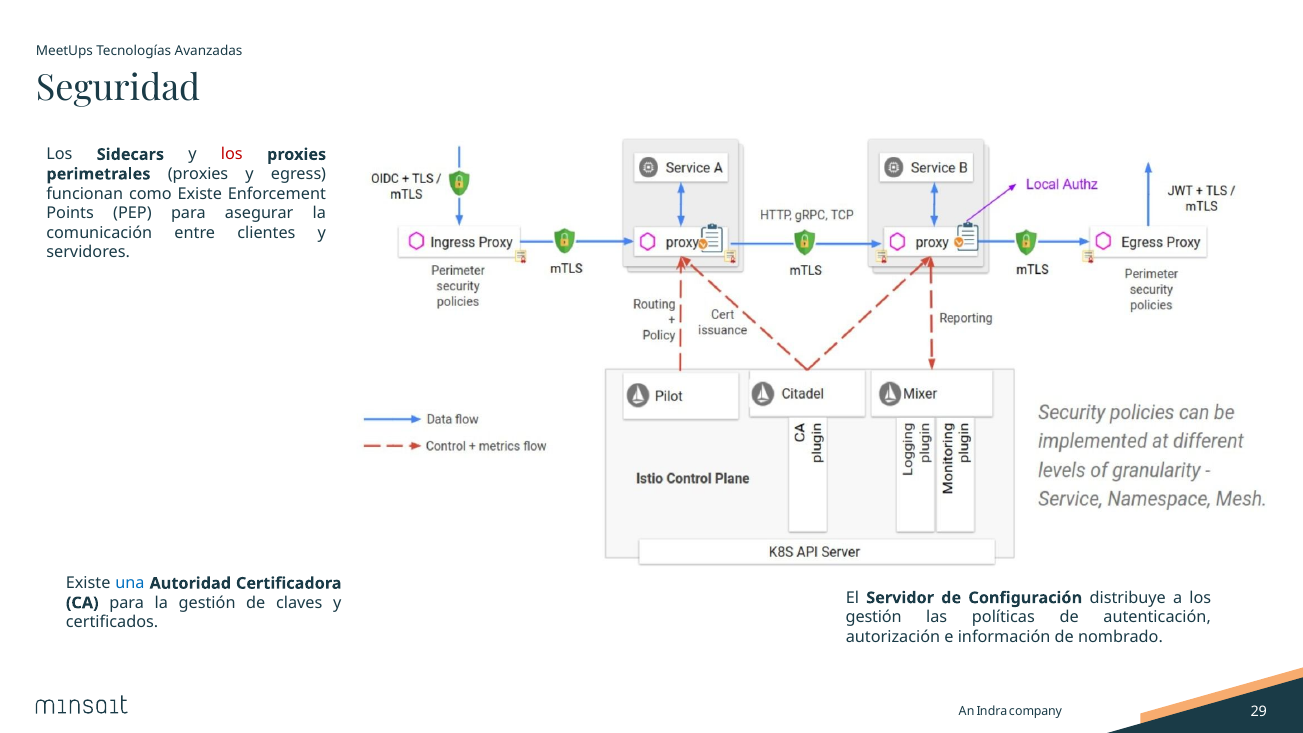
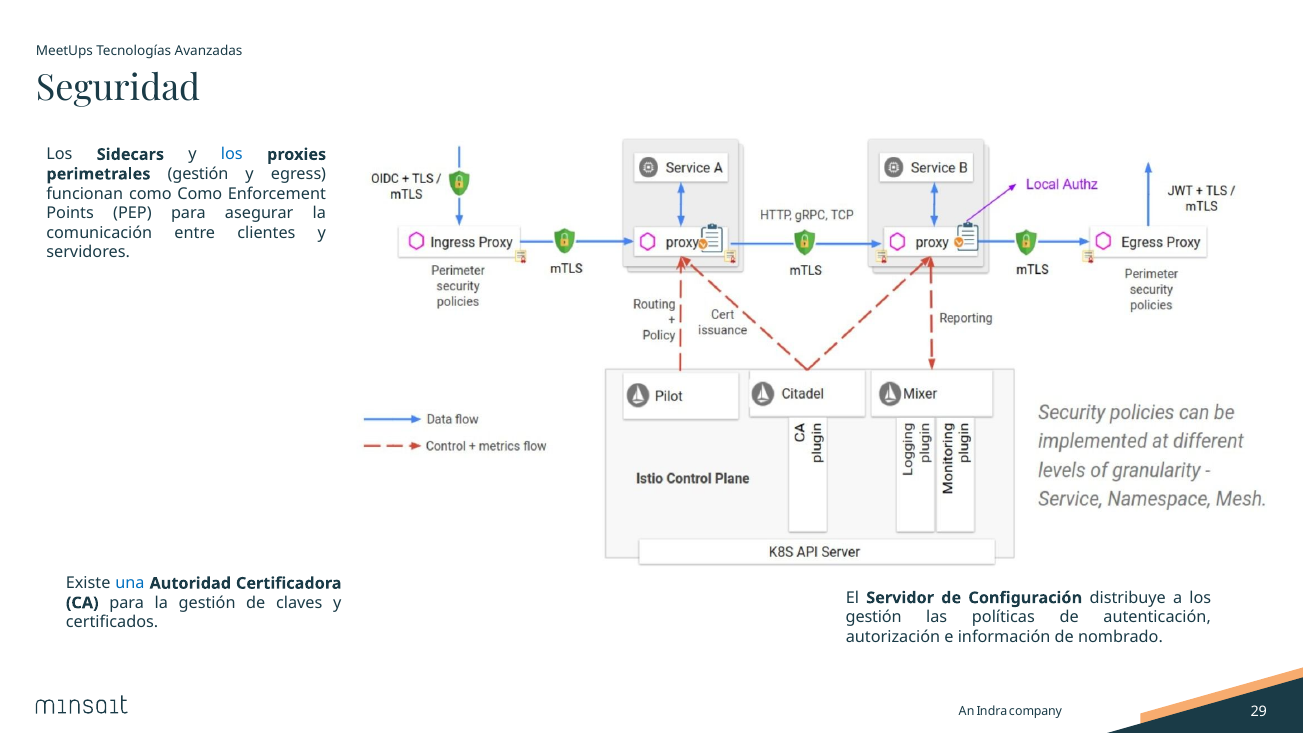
los colour: red -> blue (232, 155)
perimetrales proxies: proxies -> gestión (198, 174)
como Existe: Existe -> Como (200, 194)
